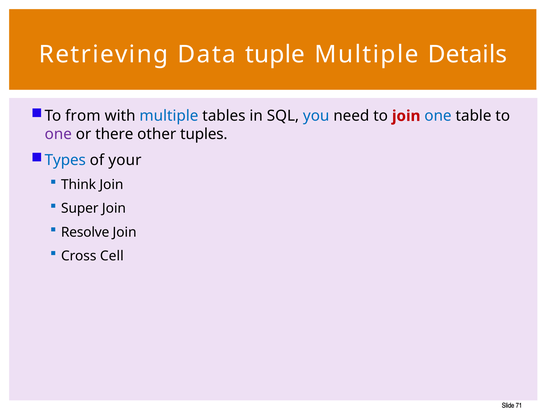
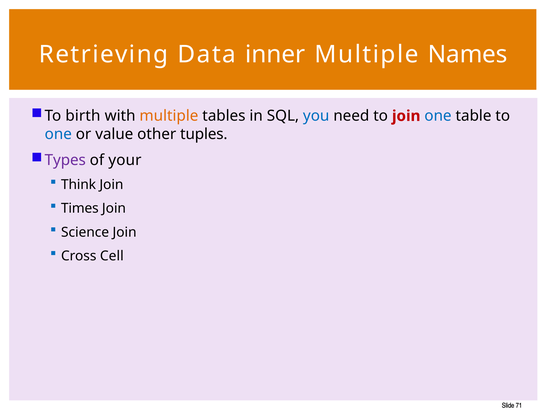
tuple: tuple -> inner (275, 54)
Details: Details -> Names (468, 54)
from: from -> birth (83, 116)
multiple colour: blue -> orange (169, 116)
one colour: purple -> blue (58, 134)
there: there -> value (114, 134)
Types colour: blue -> purple (65, 160)
Super: Super -> Times (80, 208)
Resolve: Resolve -> Science (85, 232)
